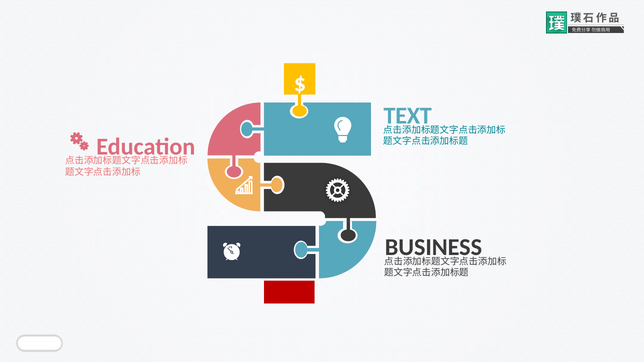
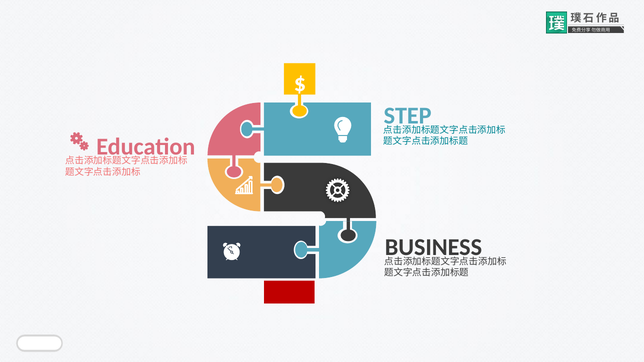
TEXT: TEXT -> STEP (408, 116)
